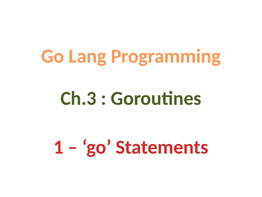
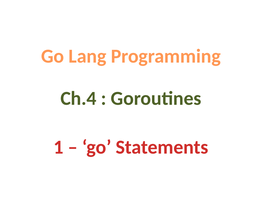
Ch.3: Ch.3 -> Ch.4 (78, 98)
